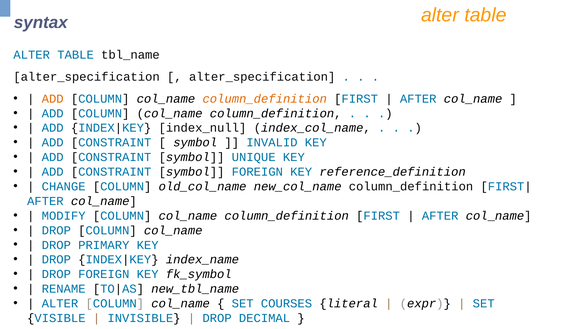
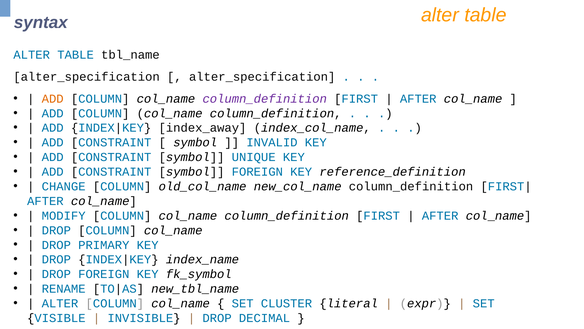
column_definition colour: orange -> purple (265, 99)
index_null: index_null -> index_away (202, 128)
COURSES: COURSES -> CLUSTER (286, 303)
